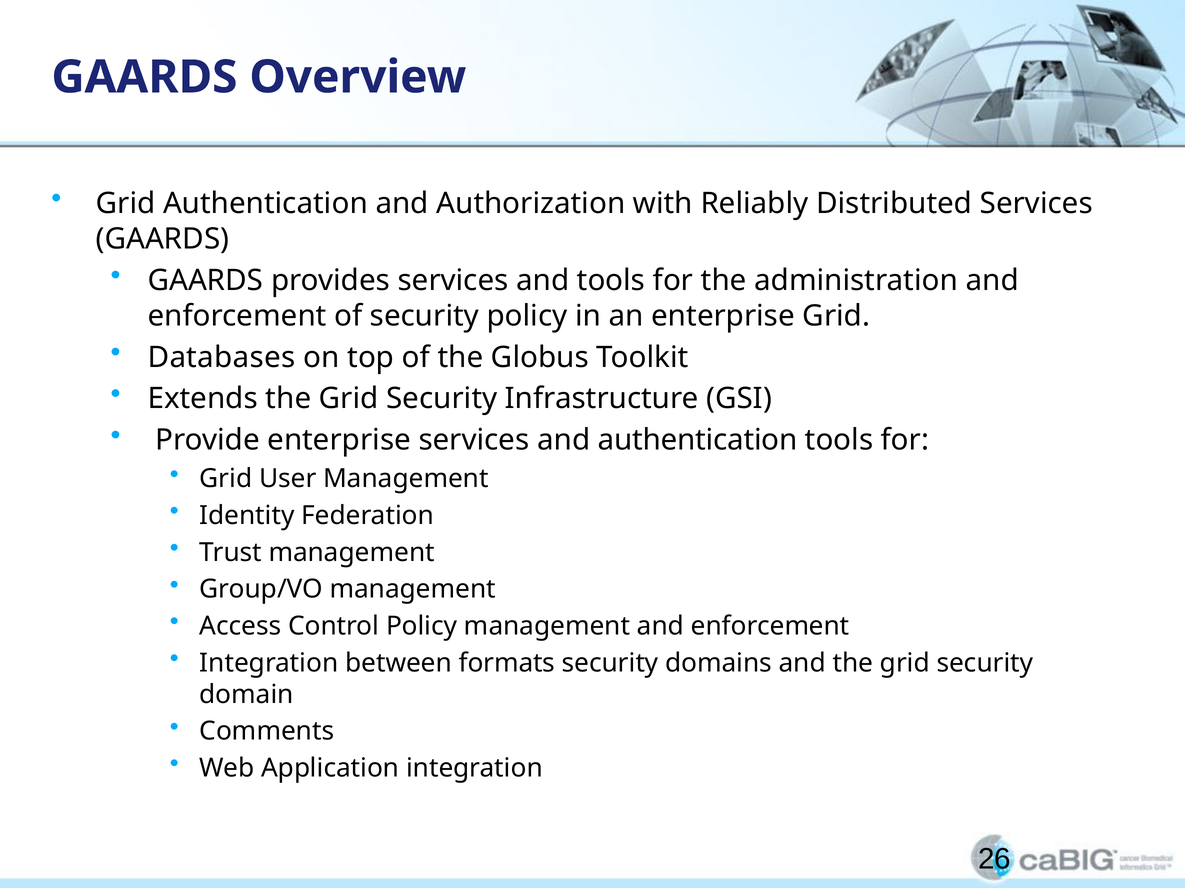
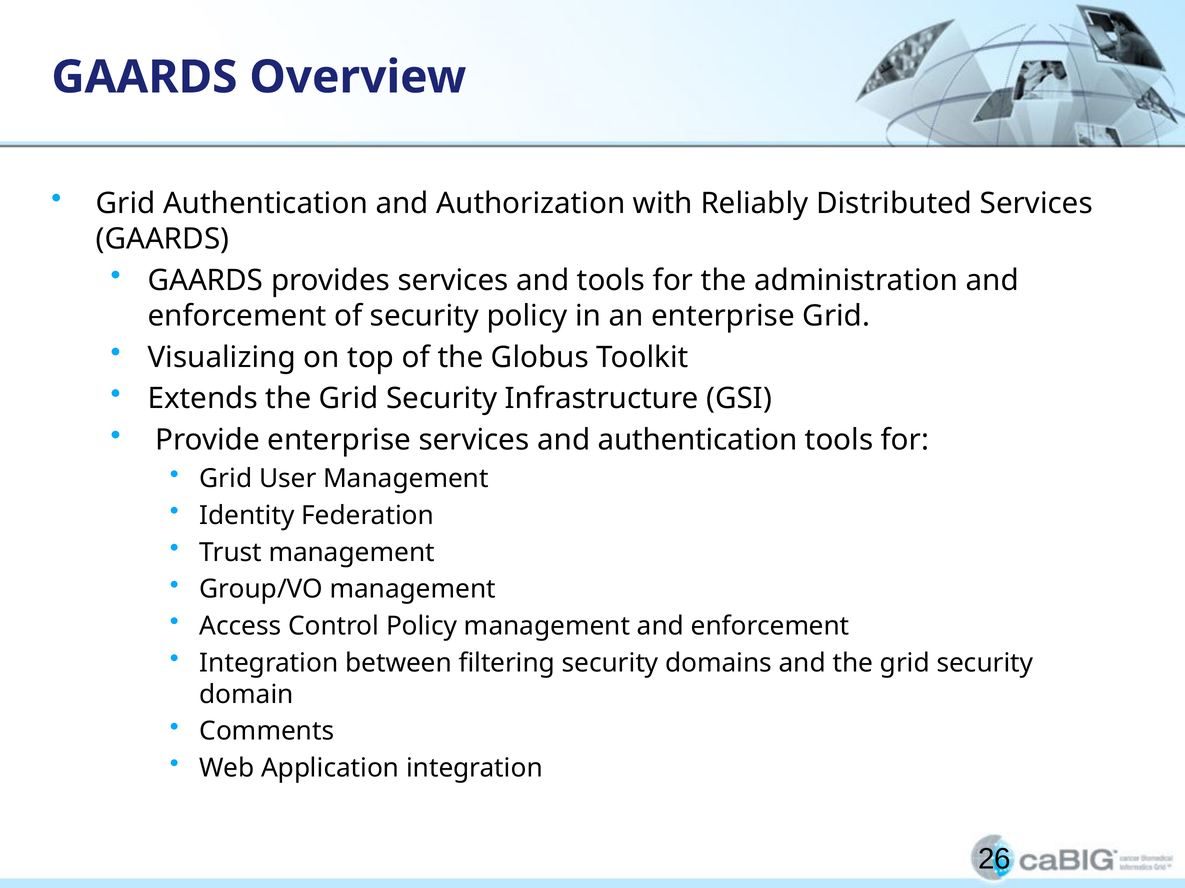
Databases: Databases -> Visualizing (222, 358)
formats: formats -> filtering (507, 663)
